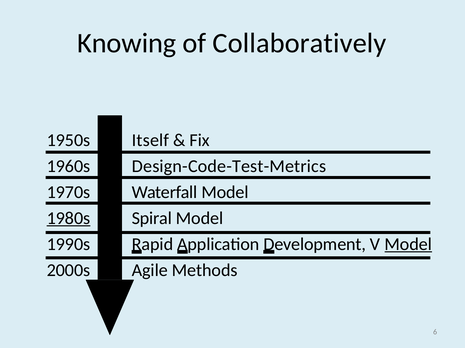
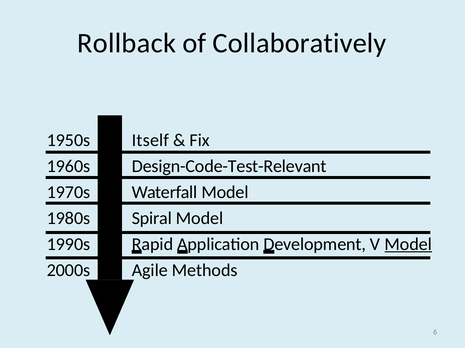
Knowing: Knowing -> Rollback (127, 43)
Design-Code-Test-Metrics: Design-Code-Test-Metrics -> Design-Code-Test-Relevant (229, 167)
1980s underline: present -> none (68, 219)
